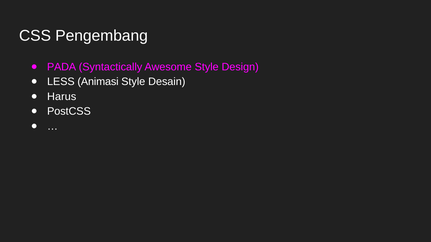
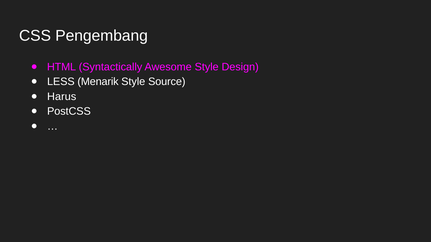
PADA: PADA -> HTML (62, 67)
Animasi: Animasi -> Menarik (98, 82)
Desain: Desain -> Source (167, 82)
